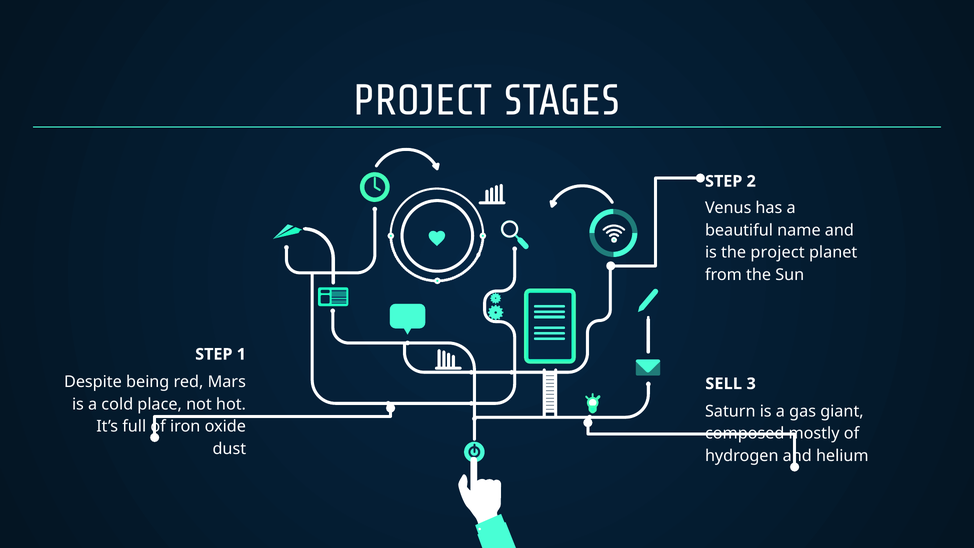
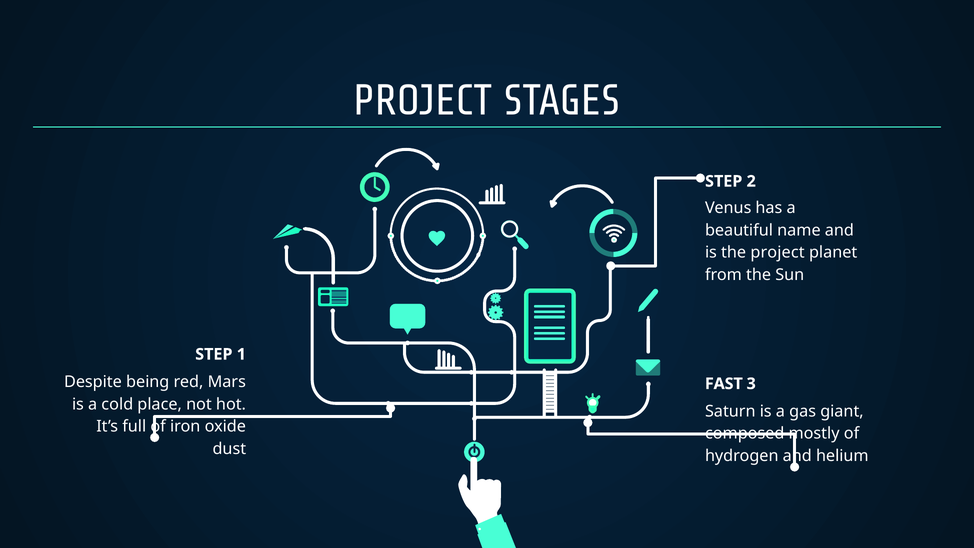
SELL: SELL -> FAST (724, 384)
